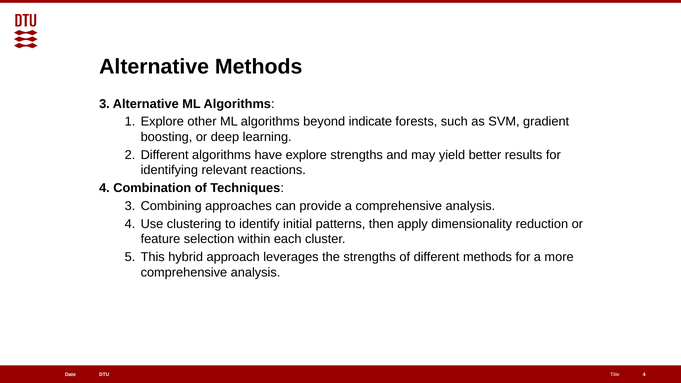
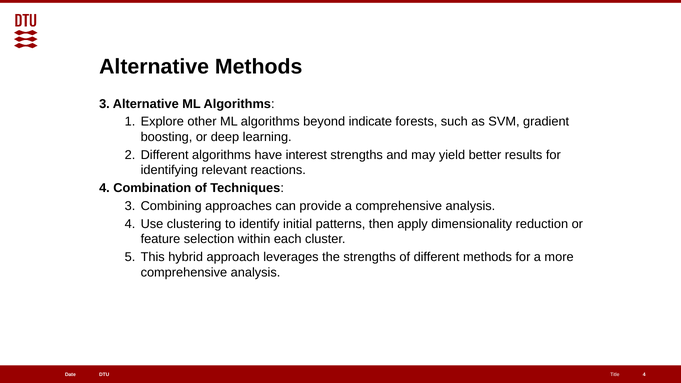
have explore: explore -> interest (306, 155)
